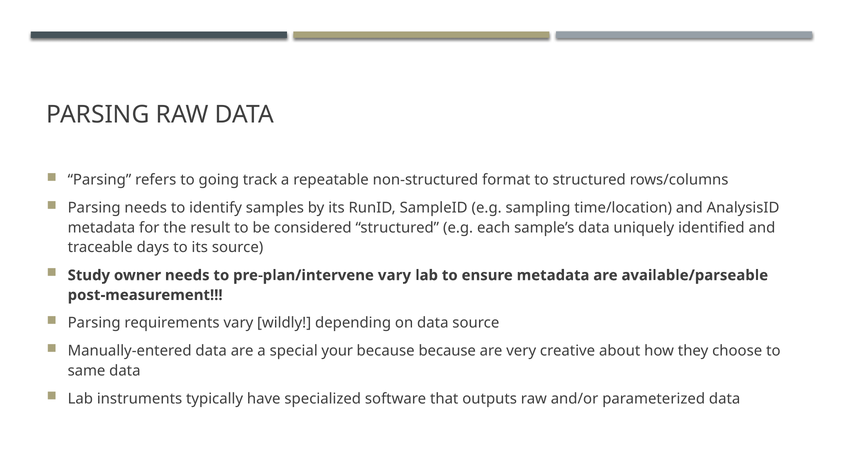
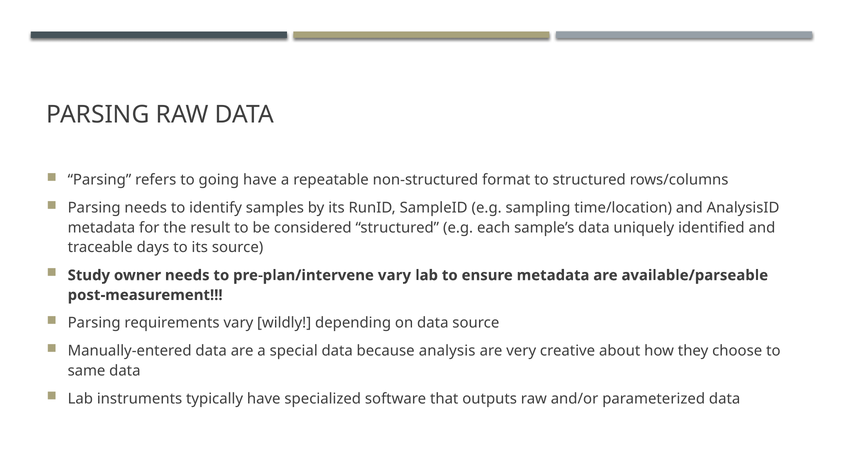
going track: track -> have (260, 180)
special your: your -> data (337, 351)
because because: because -> analysis (447, 351)
